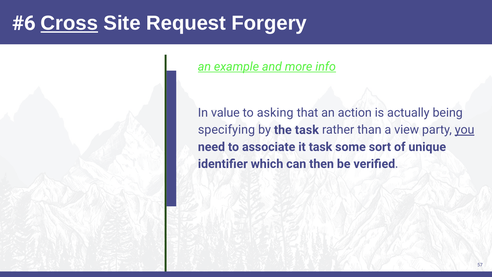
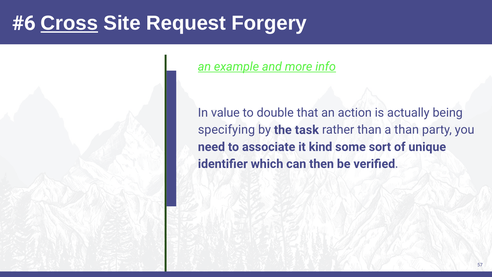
asking: asking -> double (275, 113)
a view: view -> than (407, 130)
you underline: present -> none (465, 130)
it task: task -> kind (320, 147)
